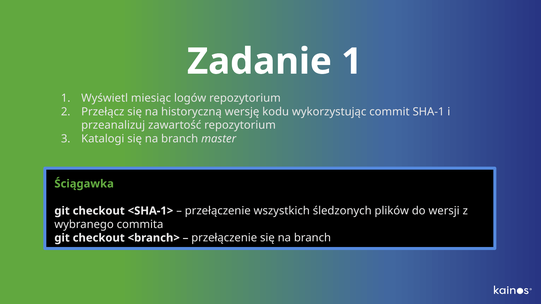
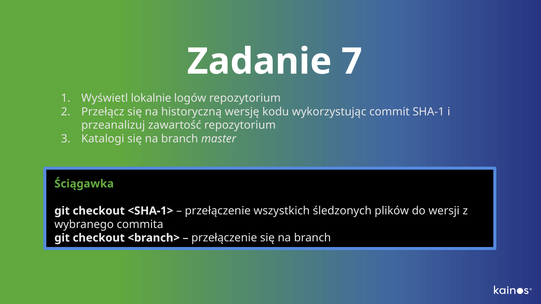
Zadanie 1: 1 -> 7 (352, 62)
miesiąc: miesiąc -> lokalnie (151, 98)
